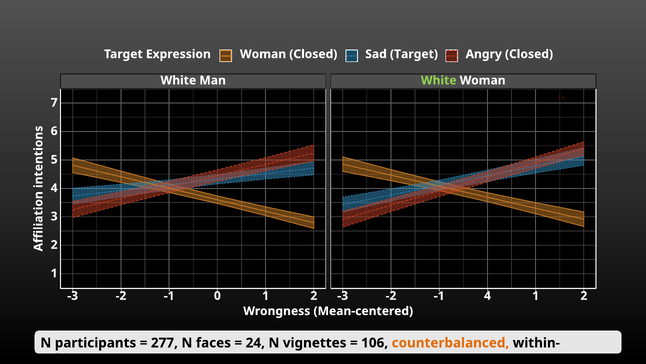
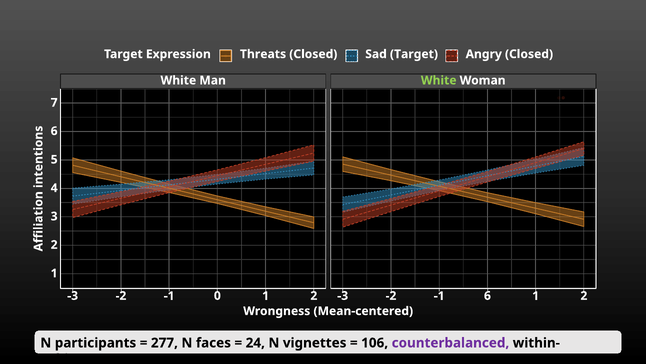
Expression Woman: Woman -> Threats (263, 54)
-1 4: 4 -> 6 (487, 295)
counterbalanced colour: orange -> purple (450, 342)
